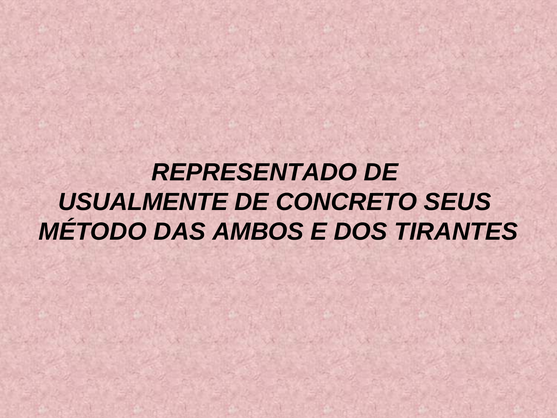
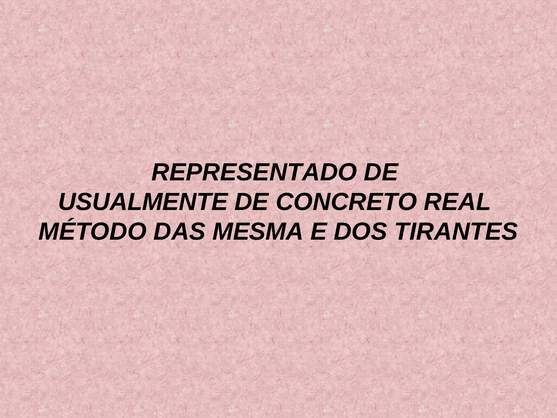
SEUS: SEUS -> REAL (458, 202)
AMBOS: AMBOS -> MESMA (258, 231)
